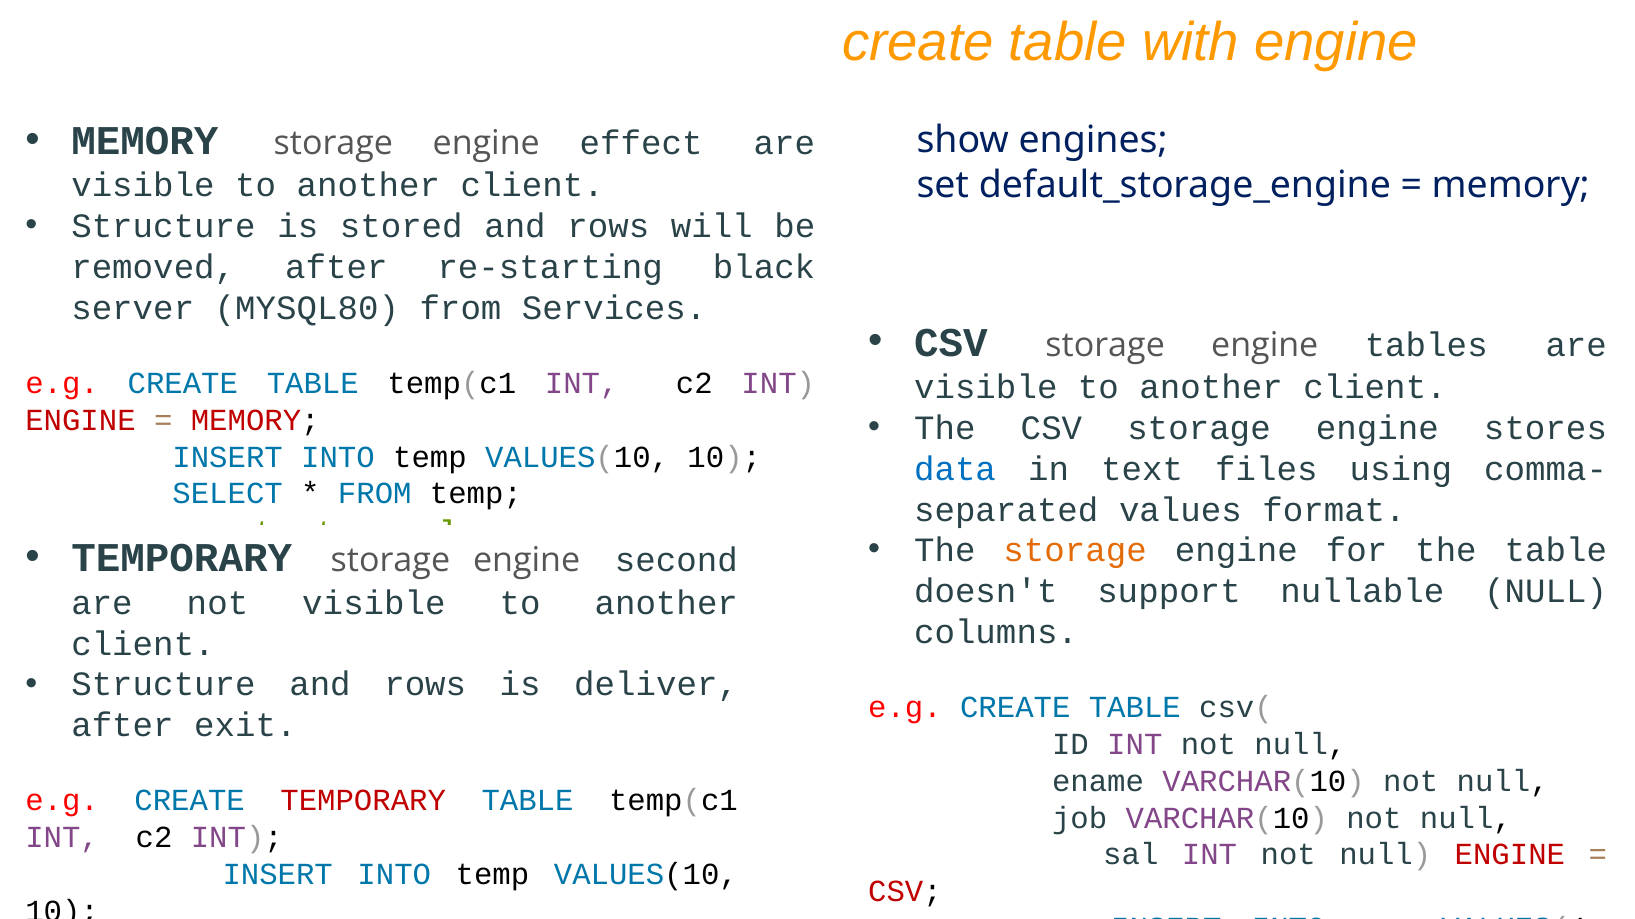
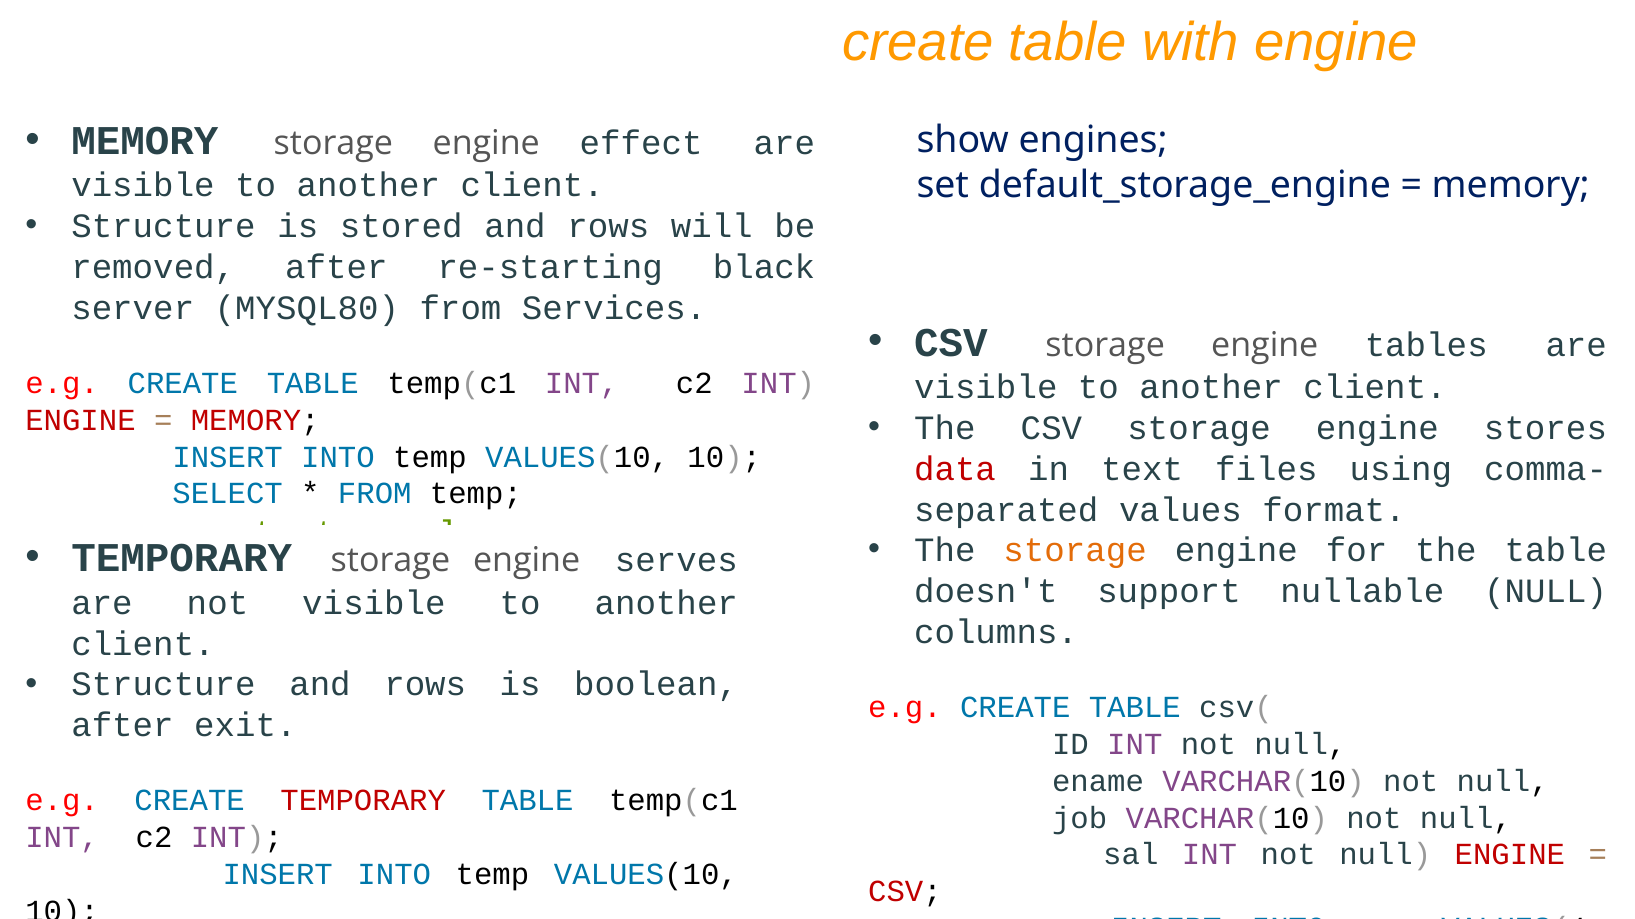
data colour: blue -> red (955, 469)
second: second -> serves (676, 561)
deliver: deliver -> boolean (656, 685)
